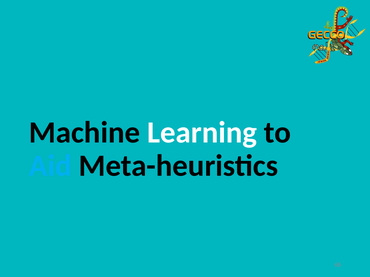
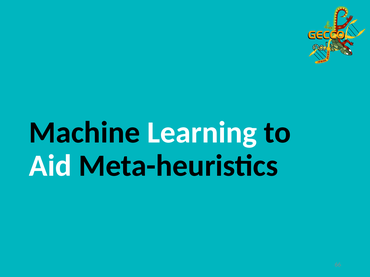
Aid colour: light blue -> white (50, 166)
